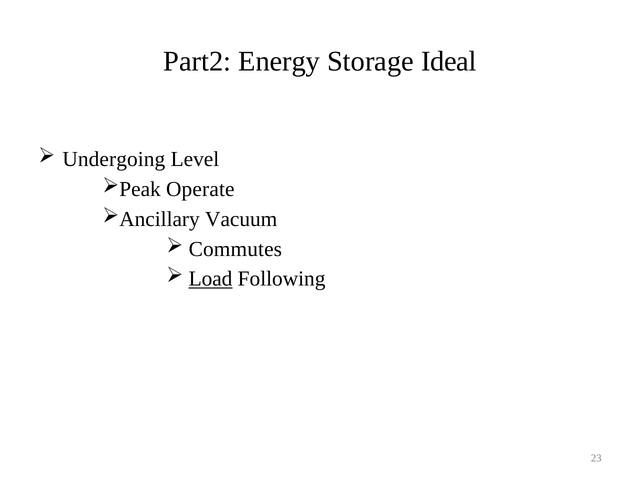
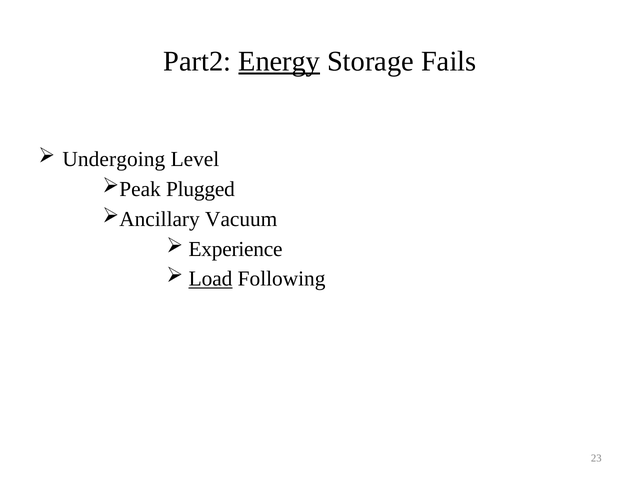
Energy underline: none -> present (279, 61)
Ideal: Ideal -> Fails (449, 61)
Operate: Operate -> Plugged (200, 189)
Commutes: Commutes -> Experience (236, 249)
